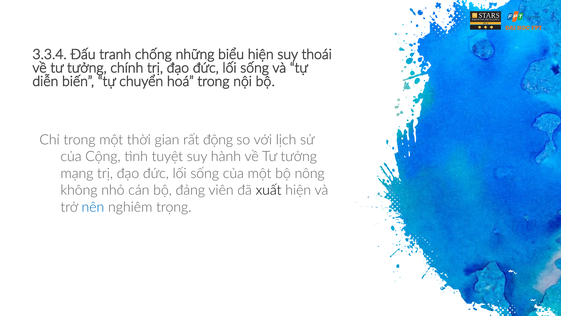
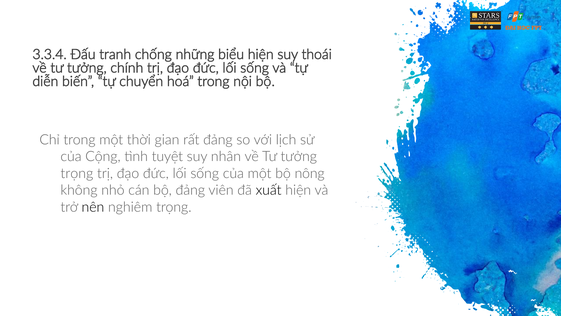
rất động: động -> đảng (218, 140)
hành: hành -> nhân (226, 156)
mạng: mạng -> trọng (77, 173)
nên colour: blue -> black (93, 207)
